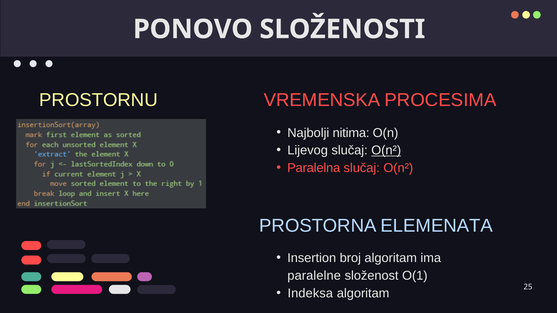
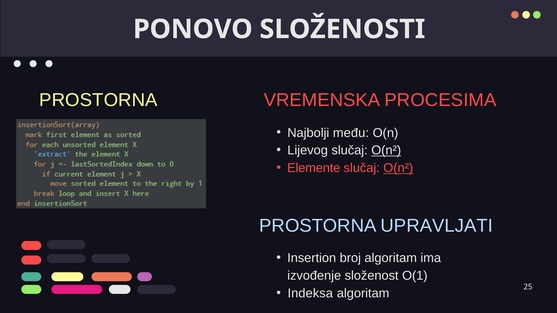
PROSTORNU: PROSTORNU -> PROSTORNA (98, 100)
nitima: nitima -> među (351, 133)
Paralelna: Paralelna -> Elemente (314, 168)
O(n² underline: none -> present (398, 168)
ELEMENATA: ELEMENATA -> UPRAVLJATI (437, 226)
paralelne: paralelne -> izvođenje (314, 276)
